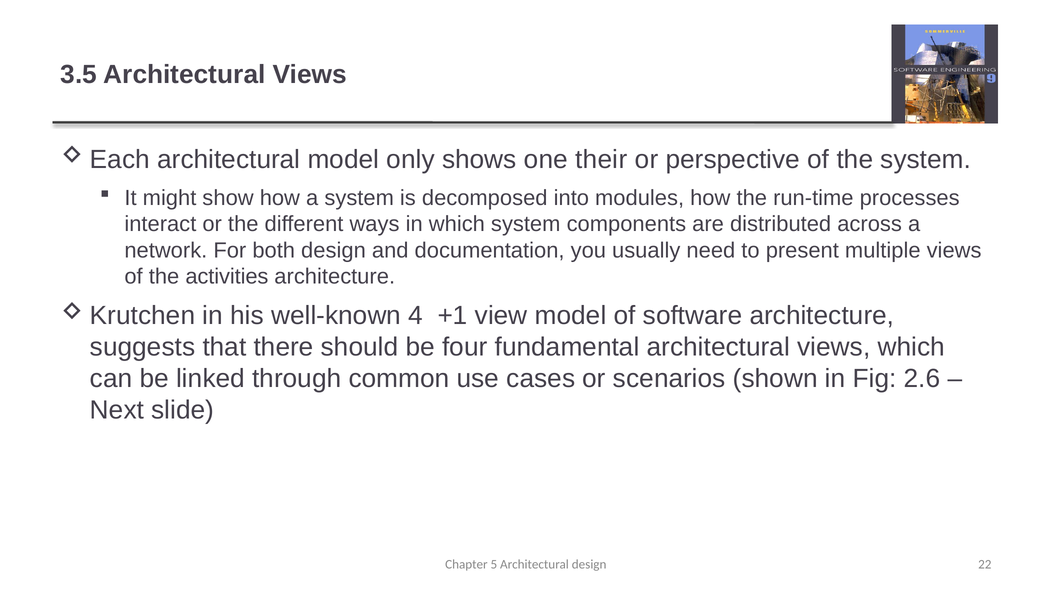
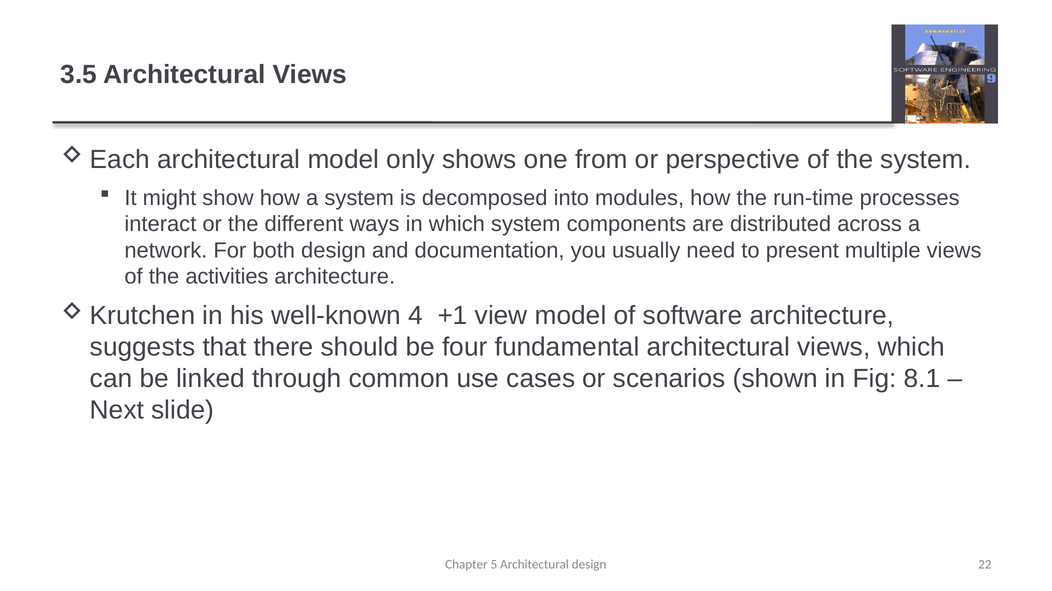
their: their -> from (601, 160)
2.6: 2.6 -> 8.1 (922, 379)
